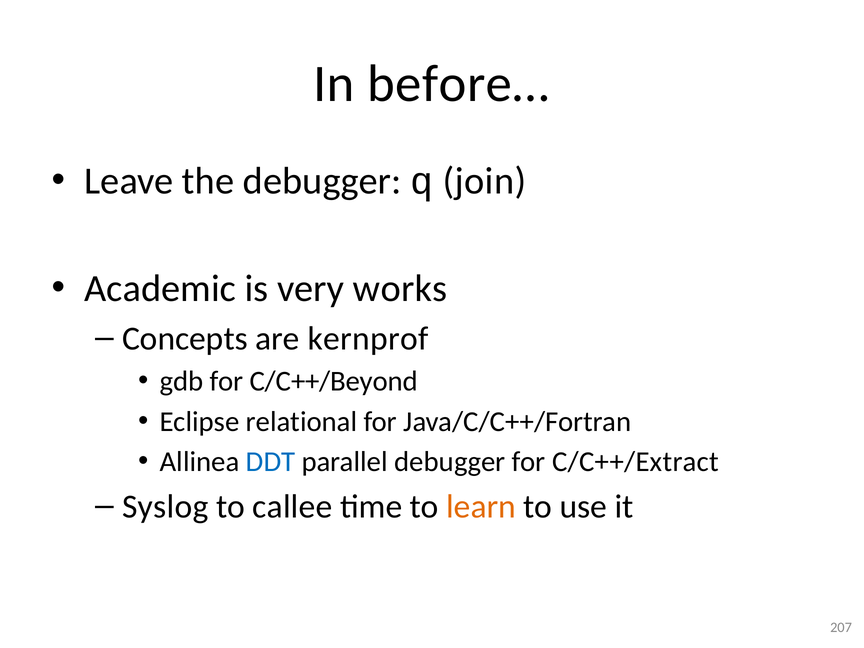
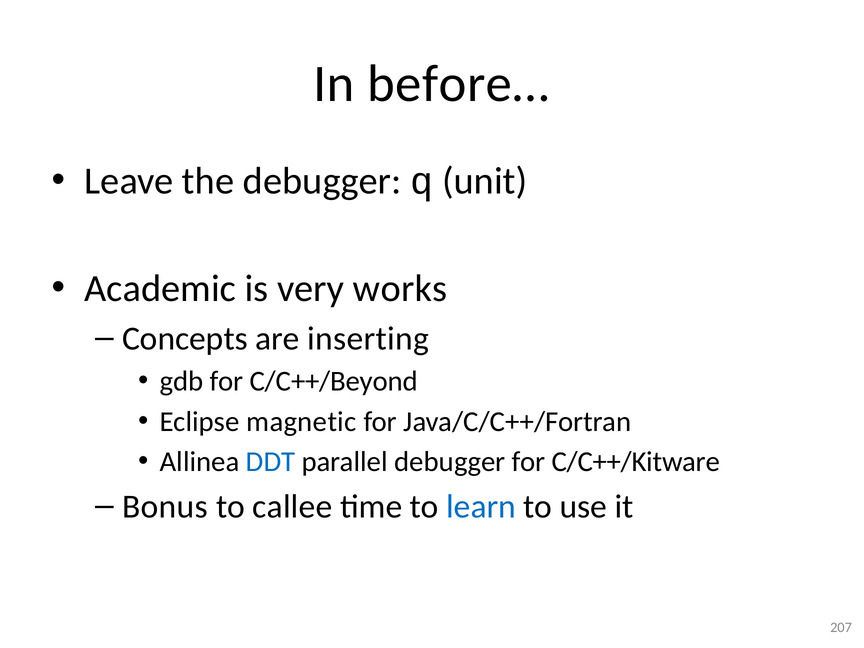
join: join -> unit (485, 181)
kernprof: kernprof -> inserting (368, 338)
relational: relational -> magnetic (301, 422)
C/C++/Extract: C/C++/Extract -> C/C++/Kitware (636, 462)
Syslog: Syslog -> Bonus (165, 506)
learn colour: orange -> blue (481, 506)
